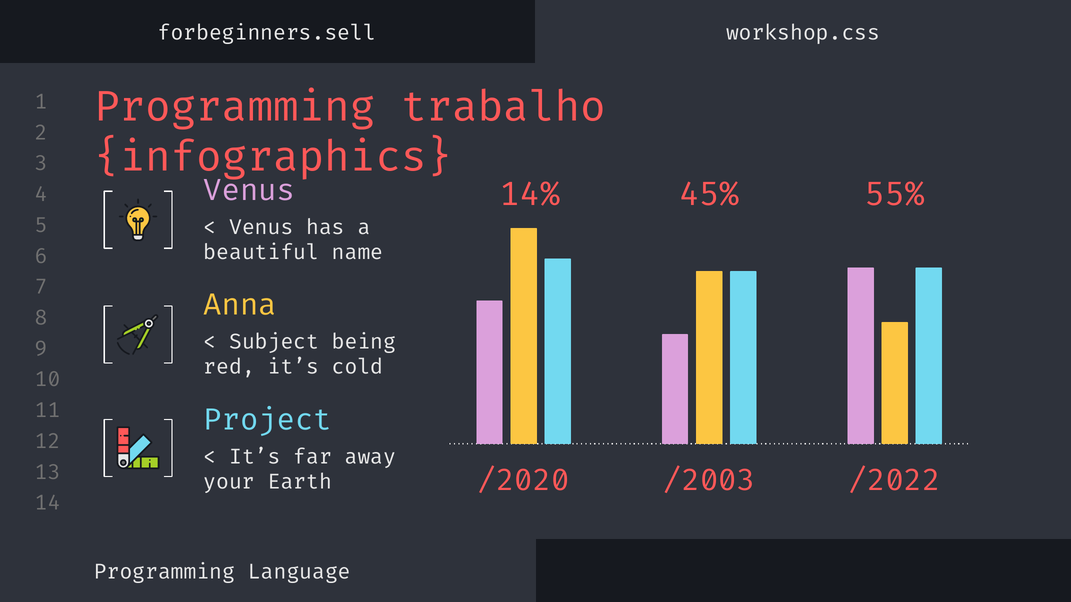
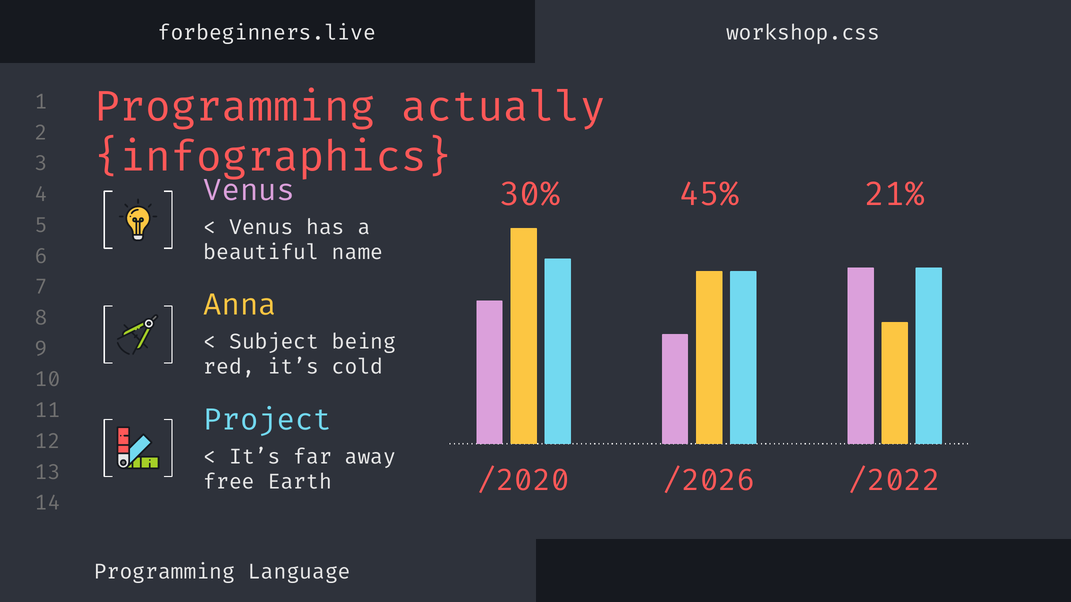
forbeginners.sell: forbeginners.sell -> forbeginners.live (267, 33)
trabalho: trabalho -> actually (503, 107)
14%: 14% -> 30% (530, 195)
55%: 55% -> 21% (895, 195)
/2003: /2003 -> /2026 (709, 481)
your: your -> free (229, 482)
